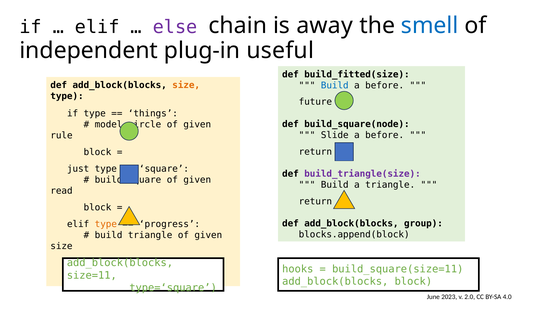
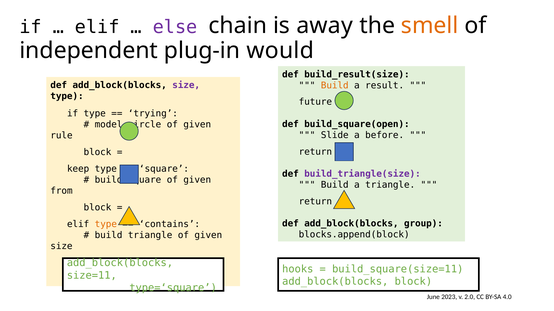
smell colour: blue -> orange (430, 26)
useful: useful -> would (280, 51)
build_fitted(size: build_fitted(size -> build_result(size (357, 74)
size colour: orange -> purple (186, 85)
Build colour: blue -> orange (335, 86)
before: before -> result (385, 86)
things: things -> trying (153, 114)
build_square(node: build_square(node -> build_square(open (357, 124)
just: just -> keep (78, 169)
read: read -> from (61, 191)
progress: progress -> contains (170, 224)
